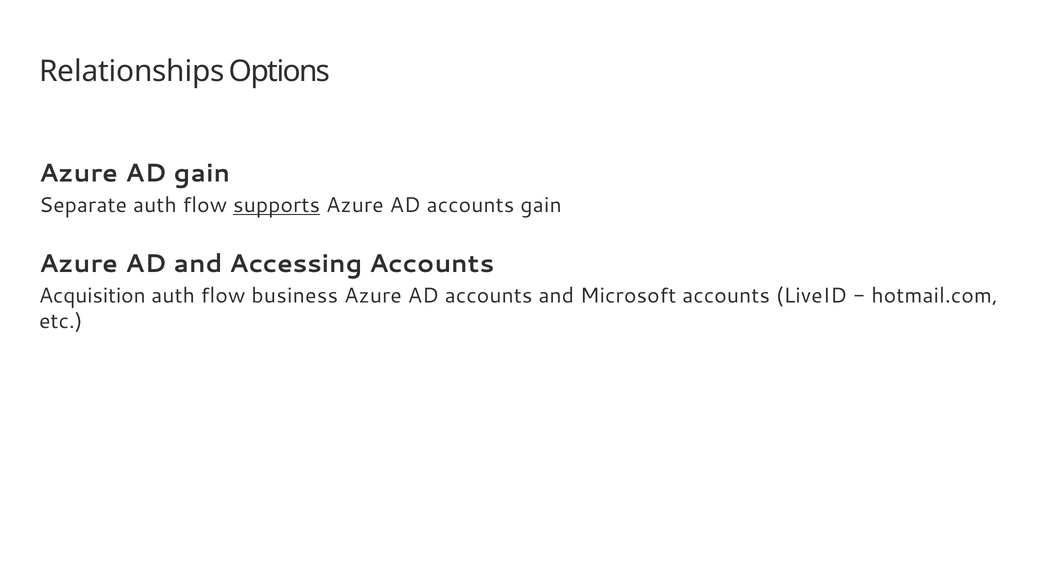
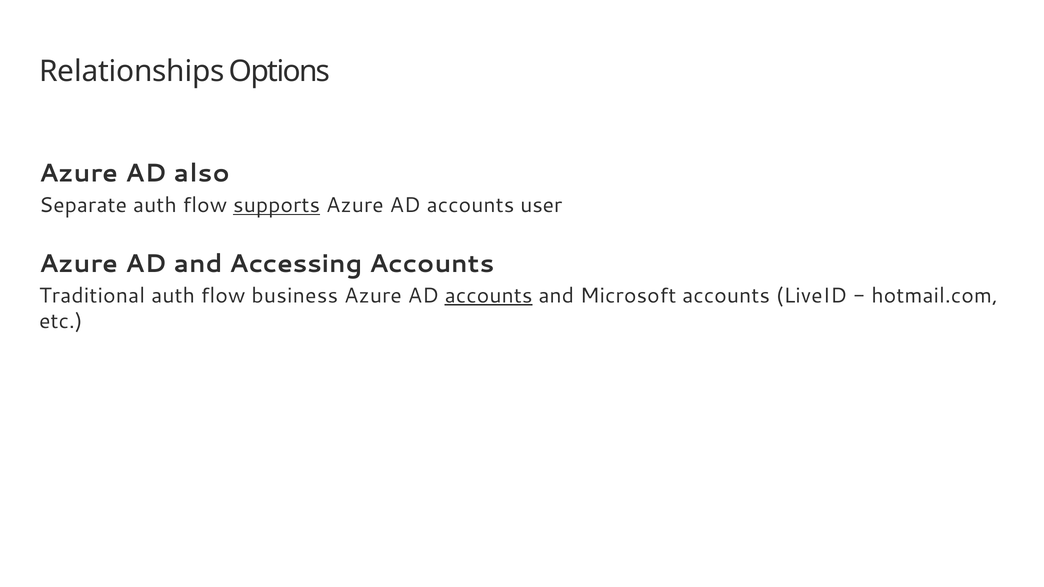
AD gain: gain -> also (202, 173)
accounts gain: gain -> user (541, 205)
Acquisition: Acquisition -> Traditional (92, 296)
accounts underline: none -> present (489, 296)
